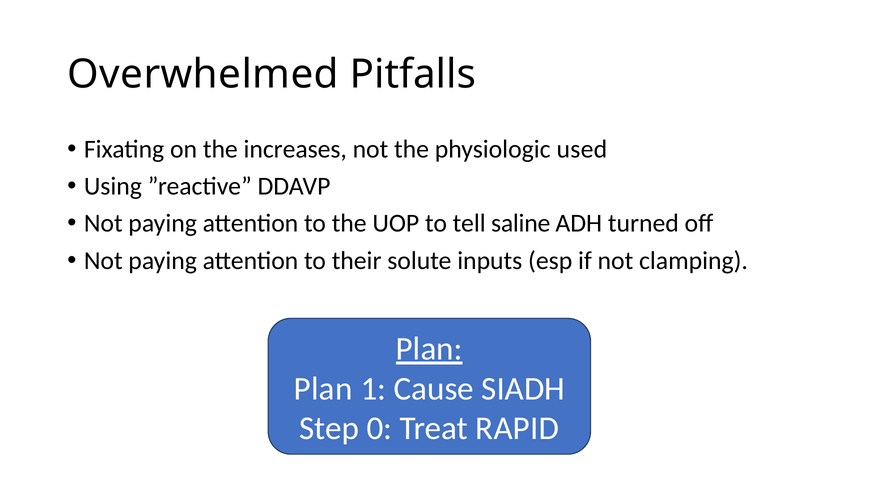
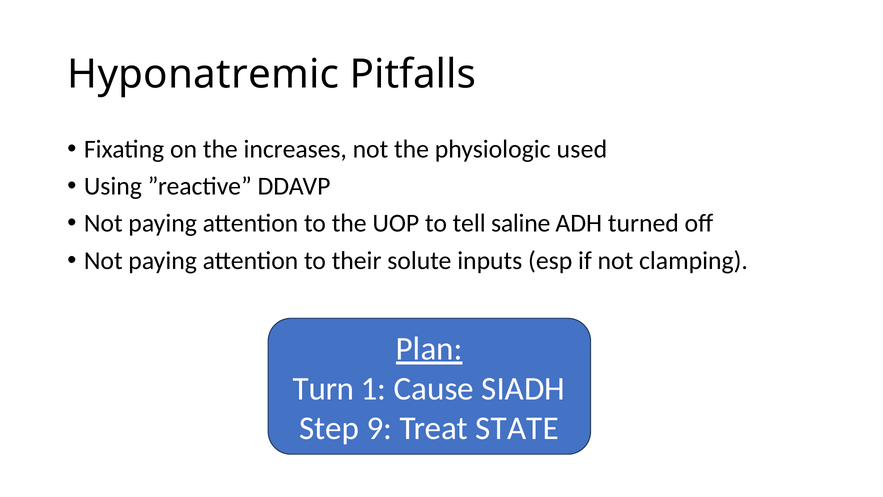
Overwhelmed: Overwhelmed -> Hyponatremic (203, 74)
Plan: Plan -> Turn (323, 388)
0: 0 -> 9 (379, 428)
RAPID: RAPID -> STATE (517, 428)
